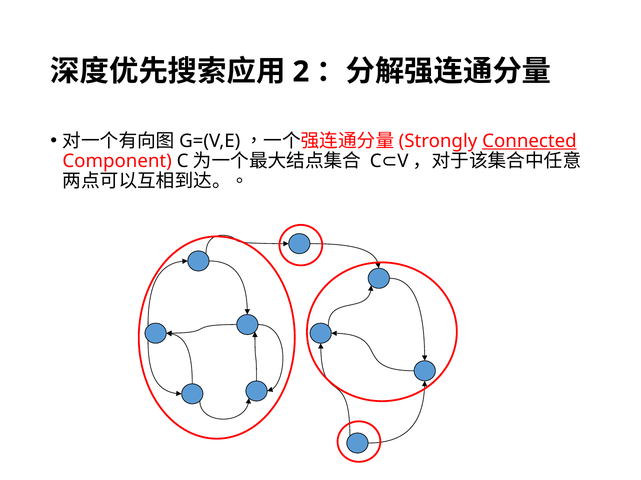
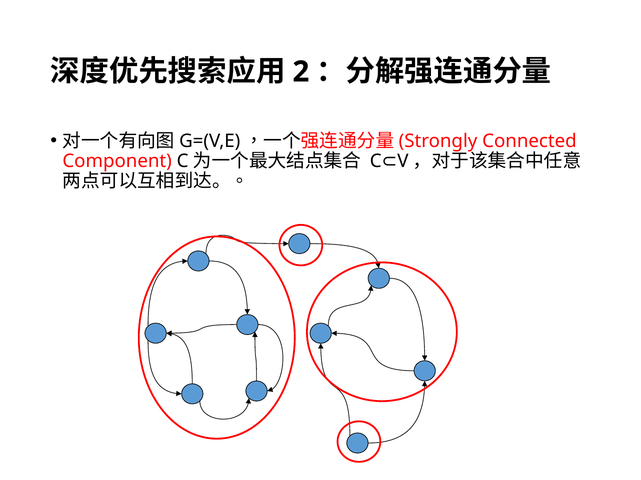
Connected underline: present -> none (529, 141)
